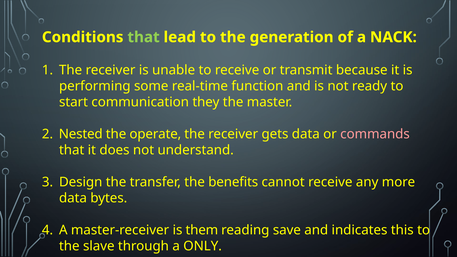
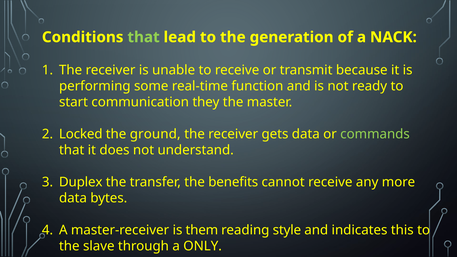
Nested: Nested -> Locked (81, 134)
operate: operate -> ground (155, 134)
commands colour: pink -> light green (375, 134)
Design: Design -> Duplex (81, 182)
save: save -> style (287, 230)
